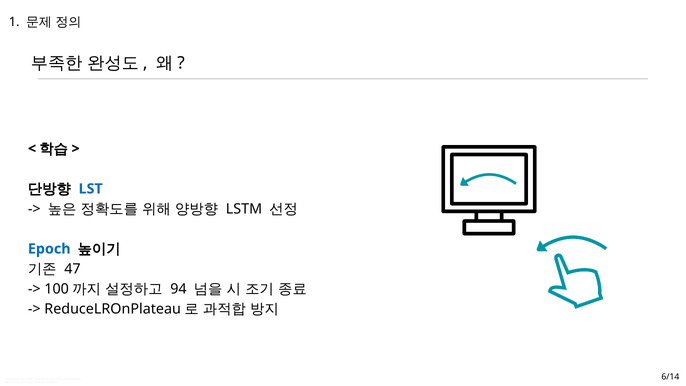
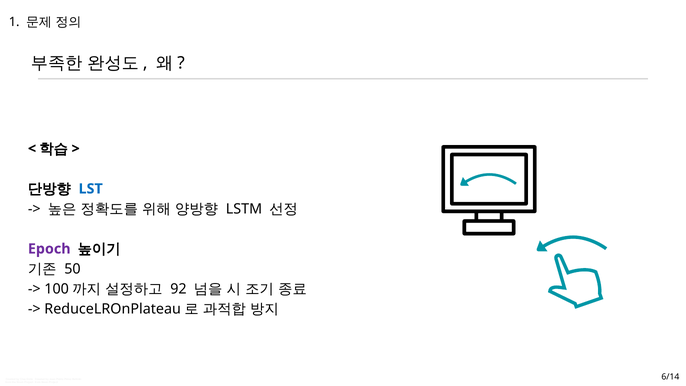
Epoch colour: blue -> purple (49, 249)
47: 47 -> 50 (72, 269)
94: 94 -> 92 (178, 289)
